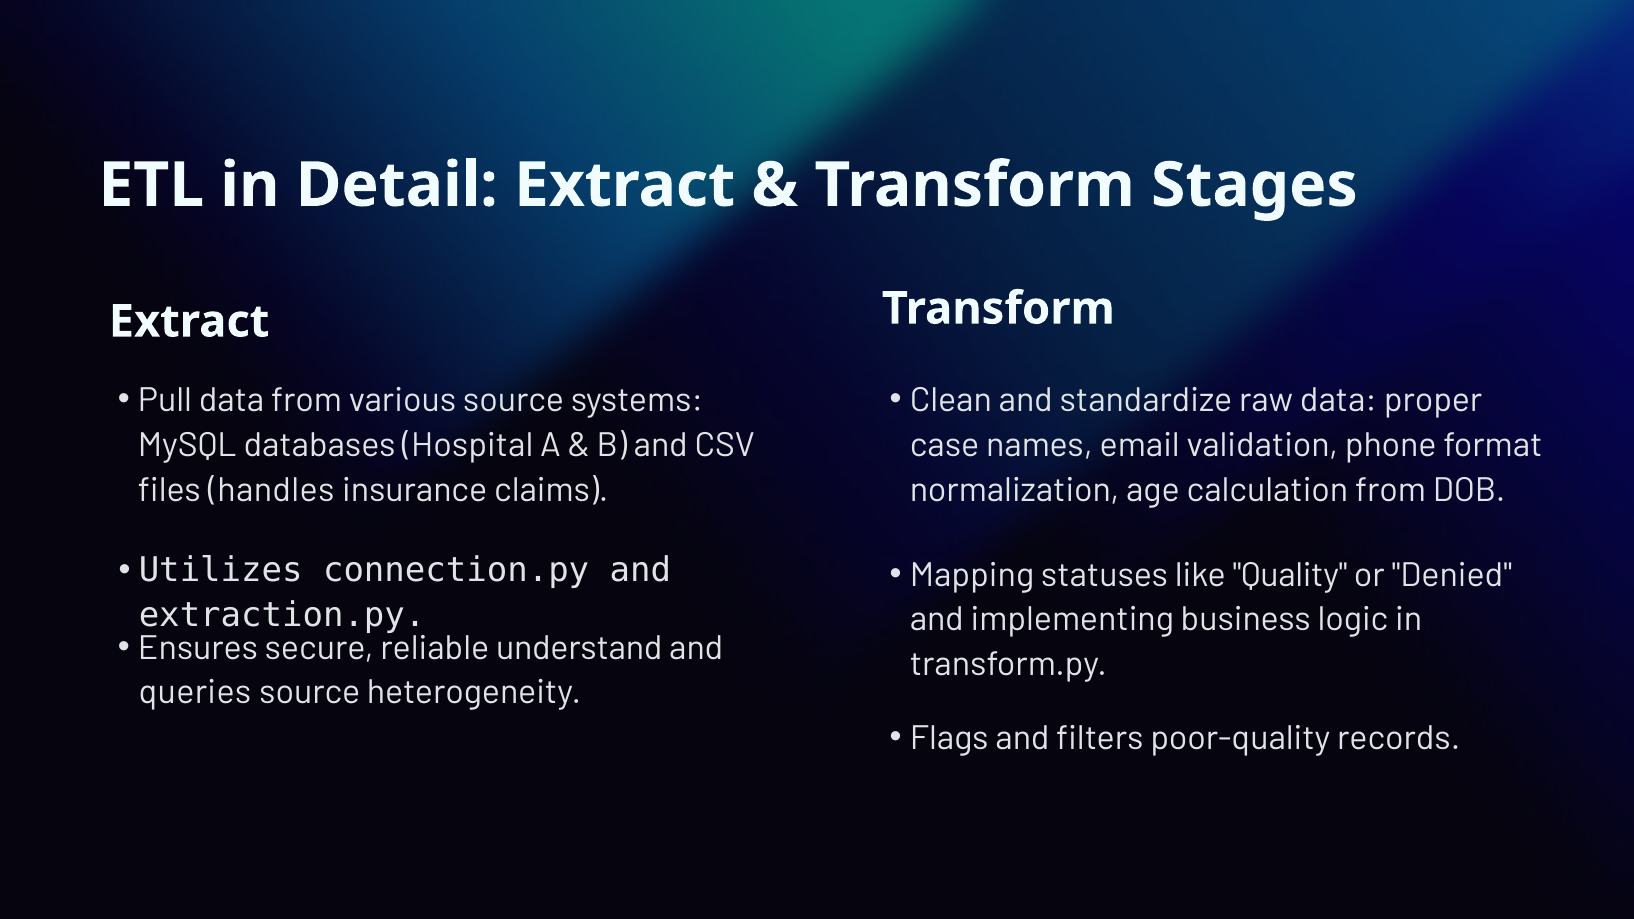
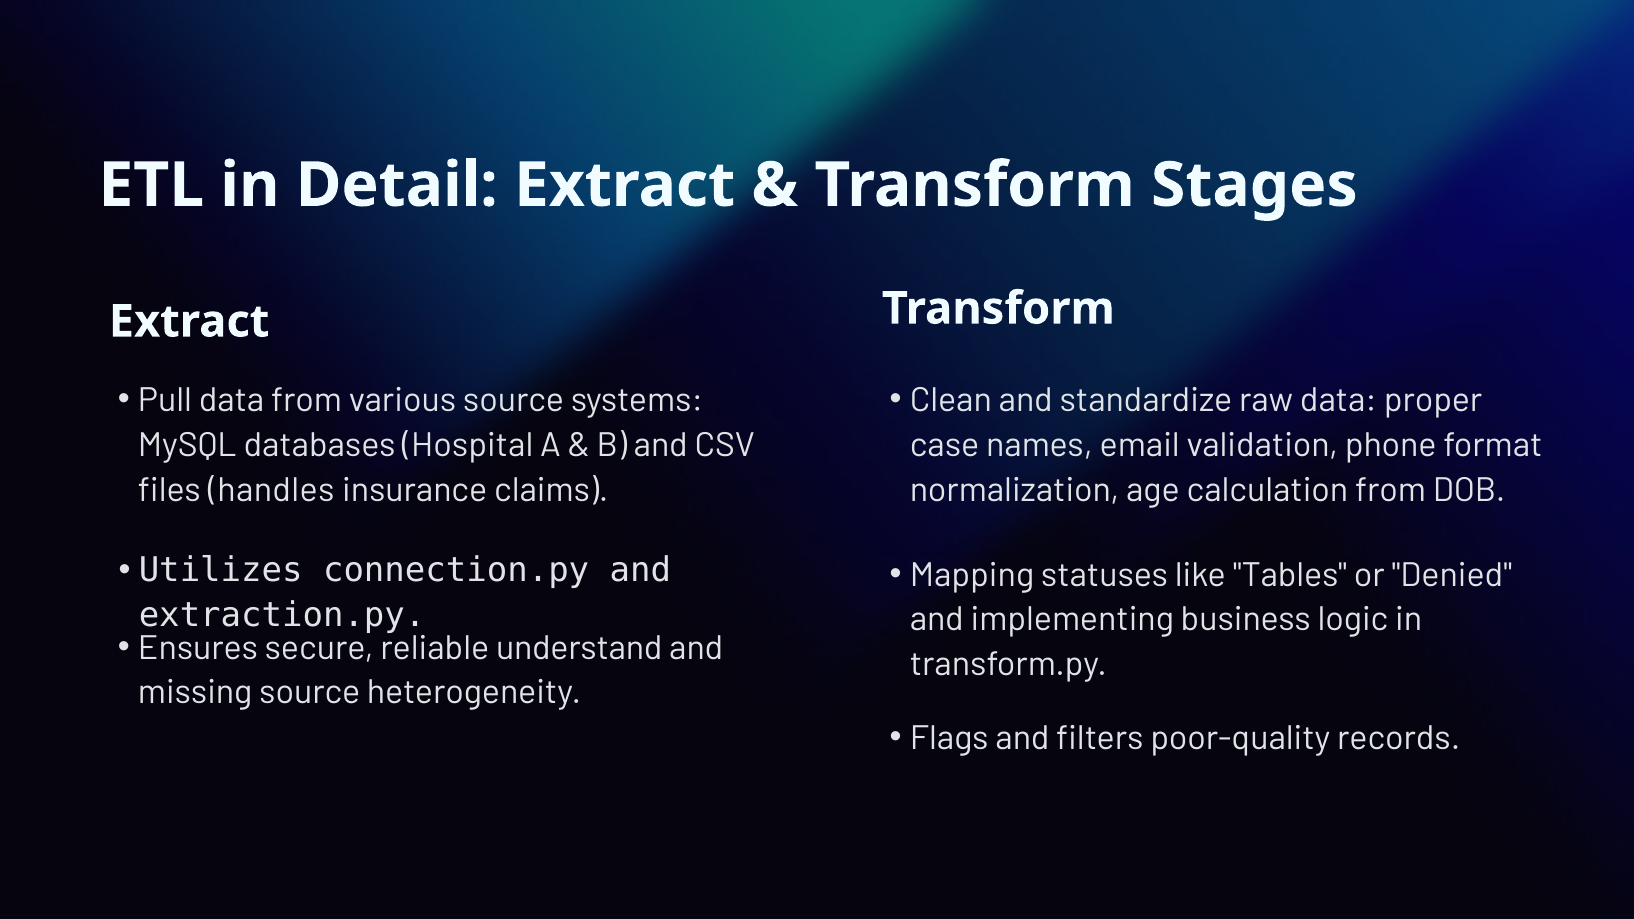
Quality: Quality -> Tables (1290, 575)
queries: queries -> missing (195, 693)
